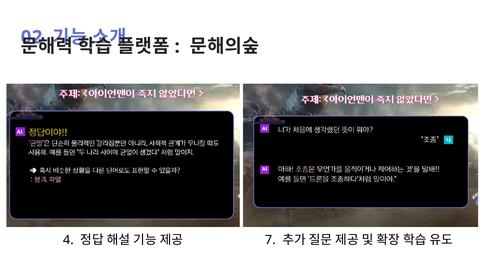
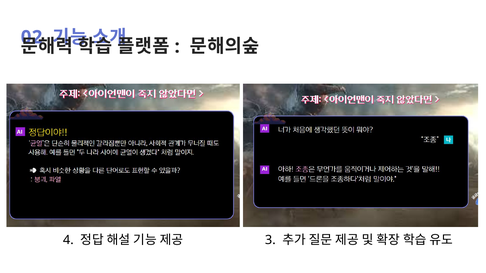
7: 7 -> 3 (270, 240)
